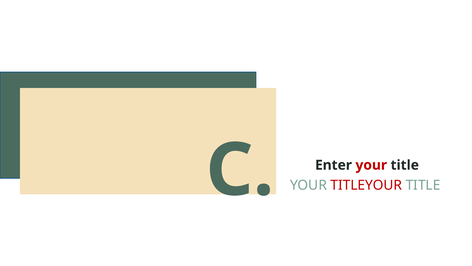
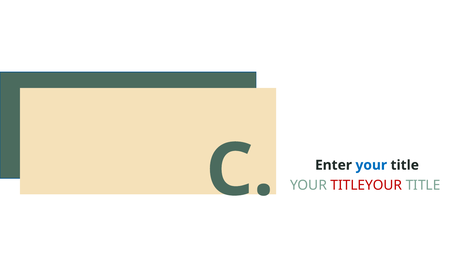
your colour: red -> blue (371, 165)
